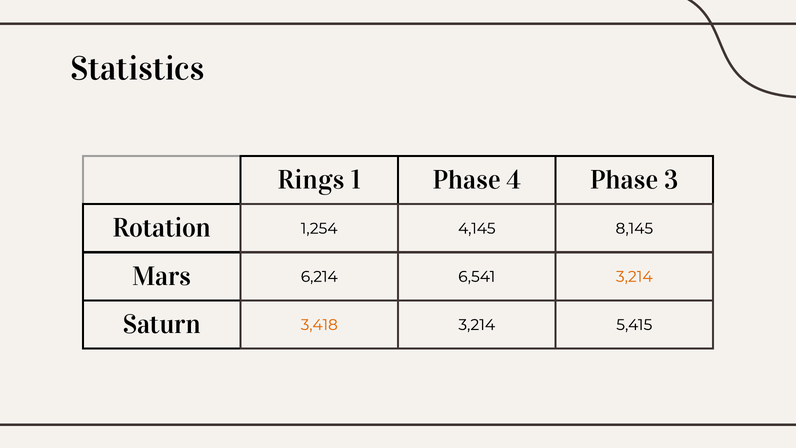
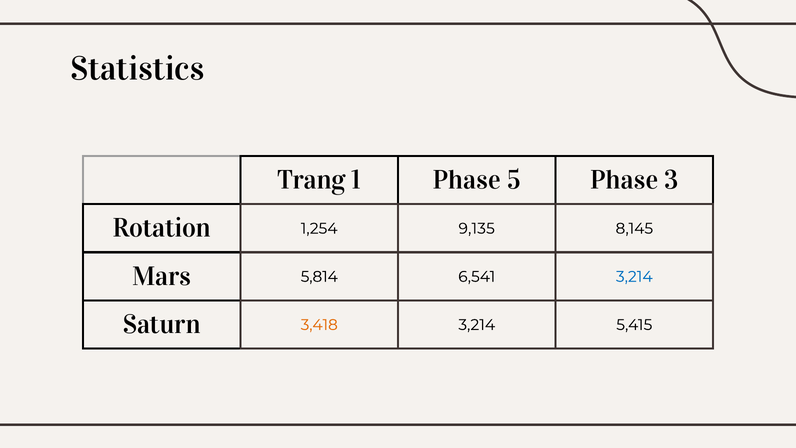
Rings: Rings -> Trang (312, 180)
4: 4 -> 5 (514, 180)
4,145: 4,145 -> 9,135 (477, 228)
6,214: 6,214 -> 5,814 (319, 277)
3,214 colour: orange -> blue (634, 277)
